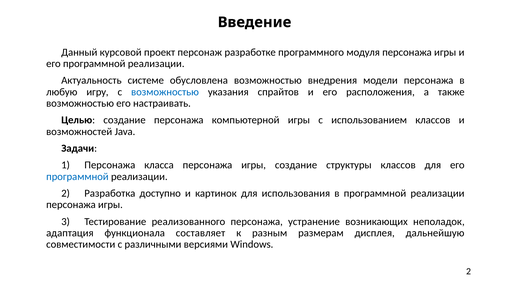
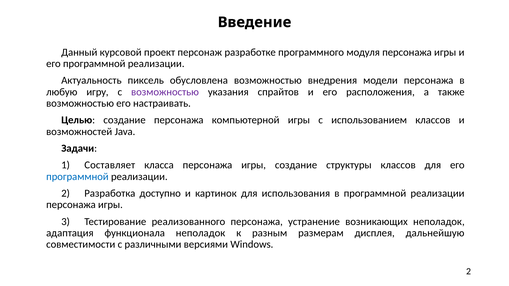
системе: системе -> пиксель (146, 81)
возможностью colour: blue -> purple (165, 92)
1 Персонажа: Персонажа -> Составляет (110, 165)
функционала составляет: составляет -> неполадок (201, 233)
